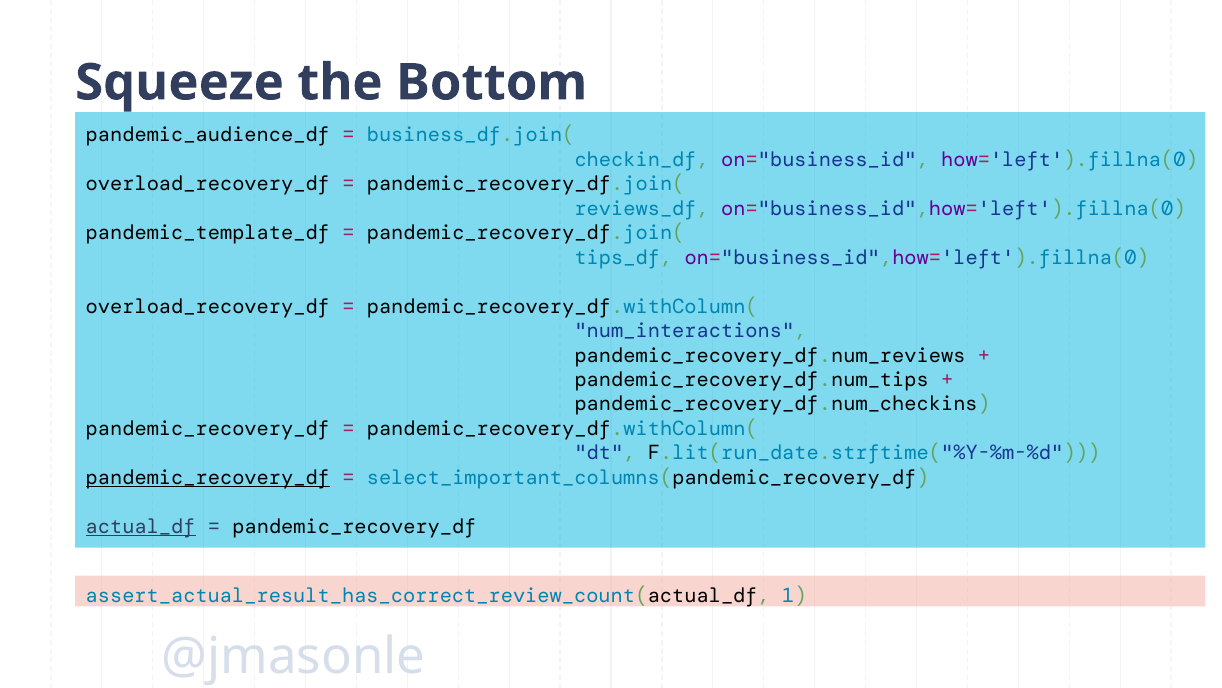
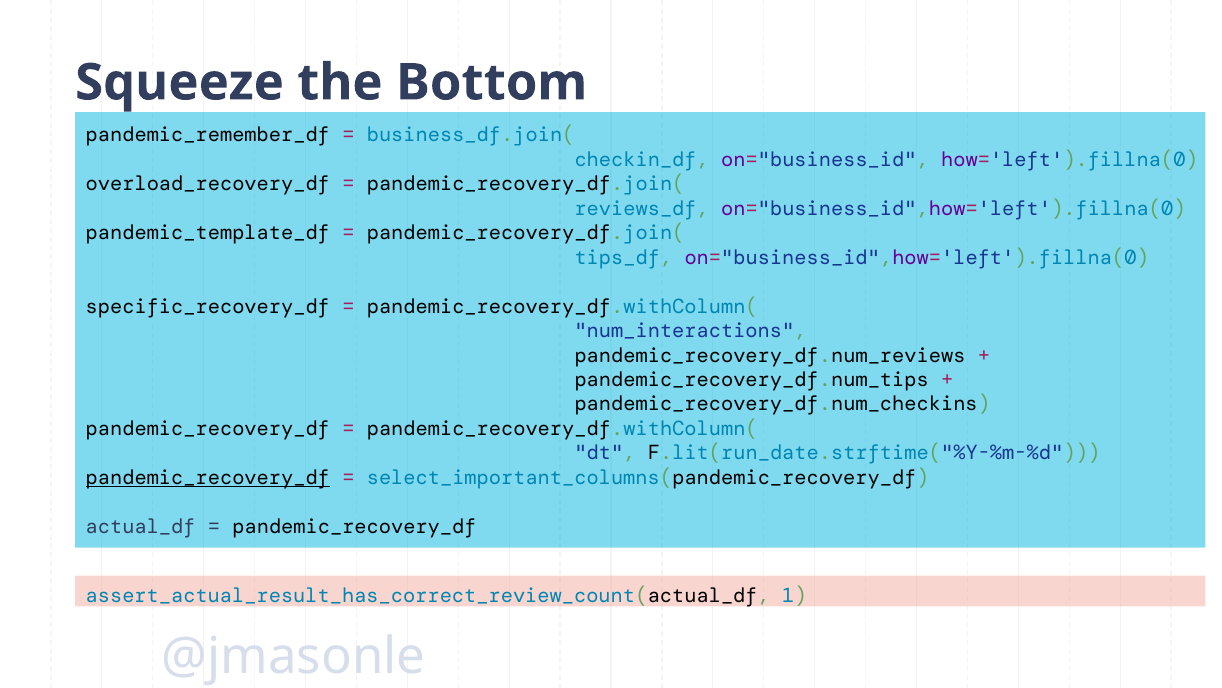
pandemic_audience_df: pandemic_audience_df -> pandemic_remember_df (208, 135)
overload_recovery_df: overload_recovery_df -> specific_recovery_df (208, 306)
actual_df underline: present -> none (141, 526)
